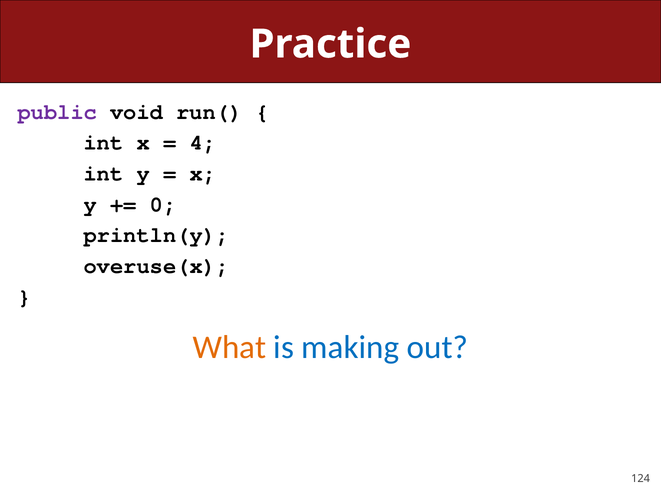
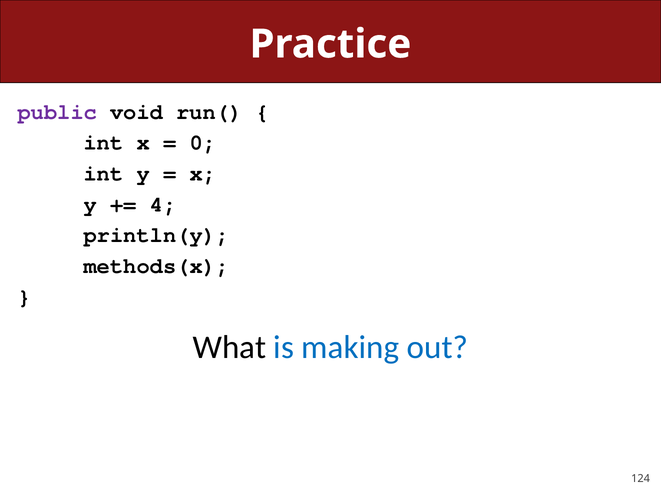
4: 4 -> 0 (203, 143)
0: 0 -> 4 (163, 204)
overuse(x: overuse(x -> methods(x (156, 266)
What colour: orange -> black (229, 347)
